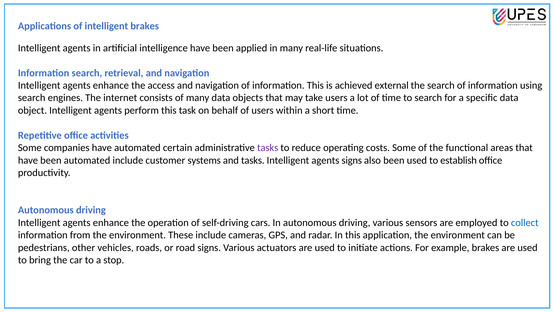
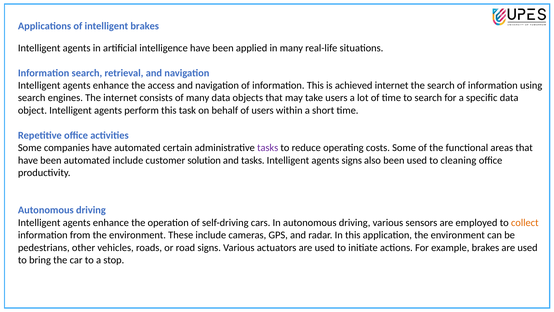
achieved external: external -> internet (392, 85)
systems: systems -> solution (204, 160)
establish: establish -> cleaning (458, 160)
collect colour: blue -> orange (525, 222)
